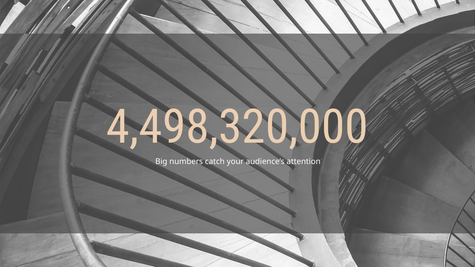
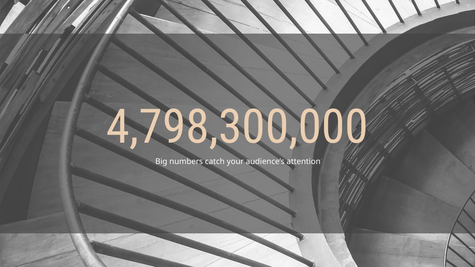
4,498,320,000: 4,498,320,000 -> 4,798,300,000 (237, 127)
